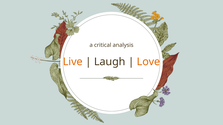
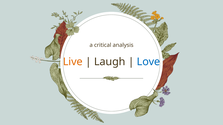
Love colour: orange -> blue (148, 62)
